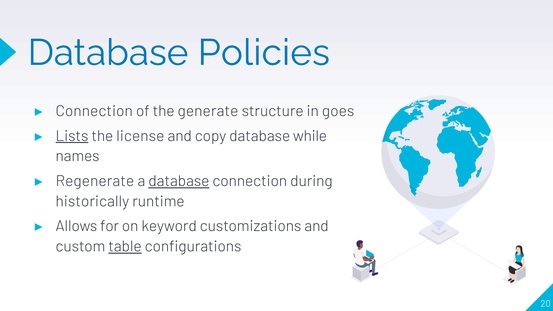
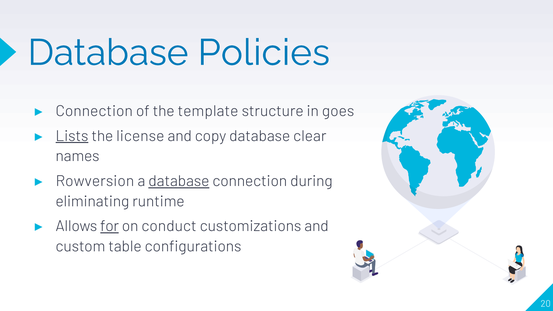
generate: generate -> template (208, 111)
while: while -> clear (310, 136)
Regenerate: Regenerate -> Rowversion (95, 181)
historically: historically -> eliminating (92, 201)
for underline: none -> present (110, 226)
keyword: keyword -> conduct (169, 226)
table underline: present -> none (125, 247)
